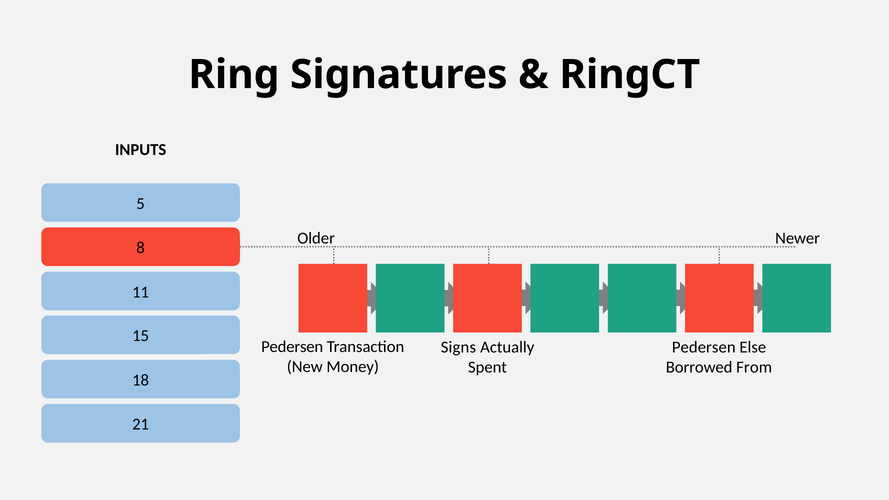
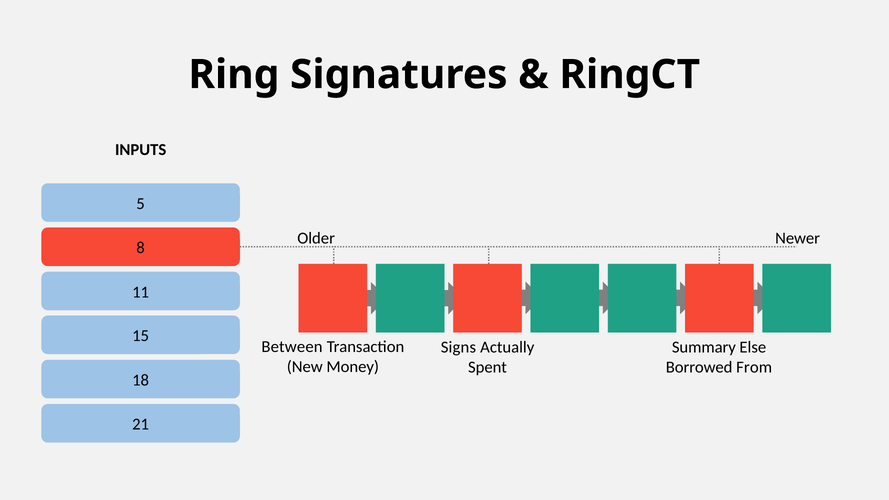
Pedersen: Pedersen -> Between (292, 347)
Pedersen: Pedersen -> Summary (704, 347)
